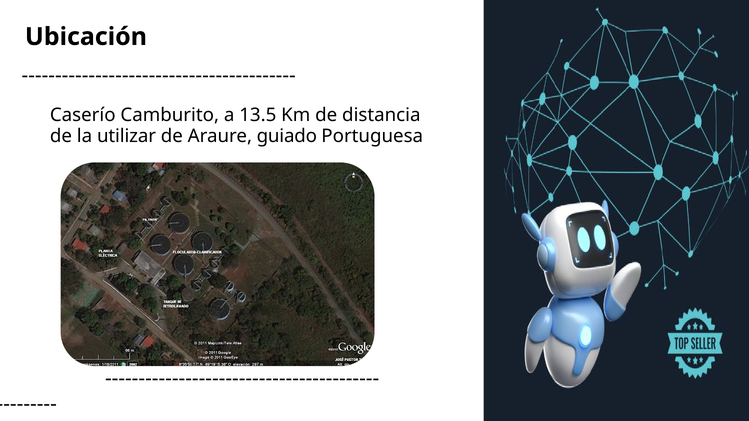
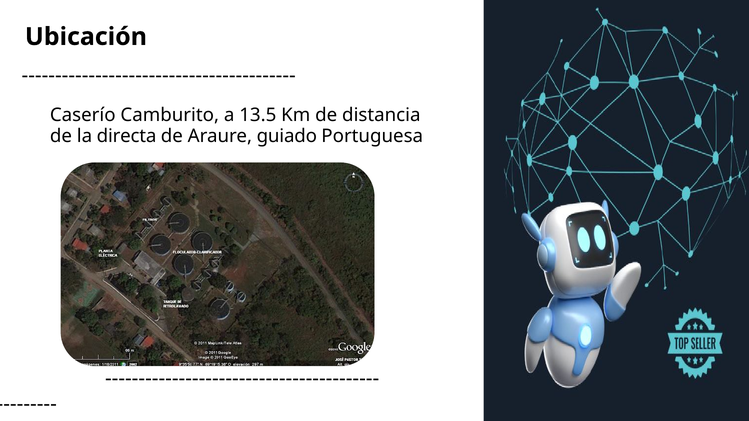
utilizar: utilizar -> directa (127, 136)
